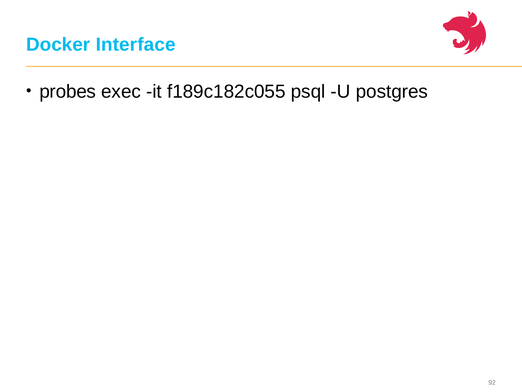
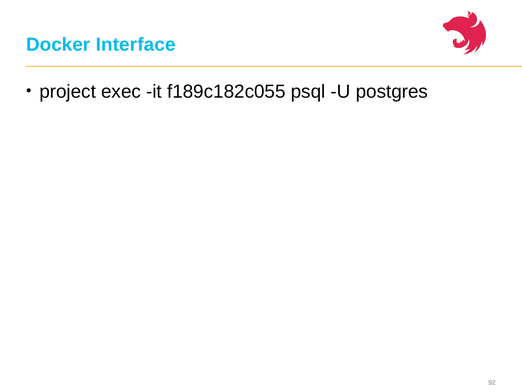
probes: probes -> project (68, 92)
